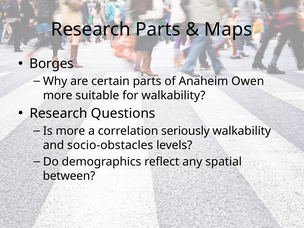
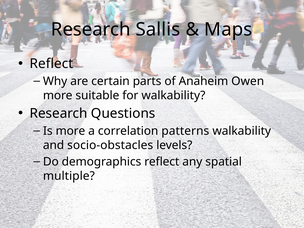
Research Parts: Parts -> Sallis (158, 29)
Borges: Borges -> Reflect (51, 64)
seriously: seriously -> patterns (185, 131)
between: between -> multiple (69, 176)
